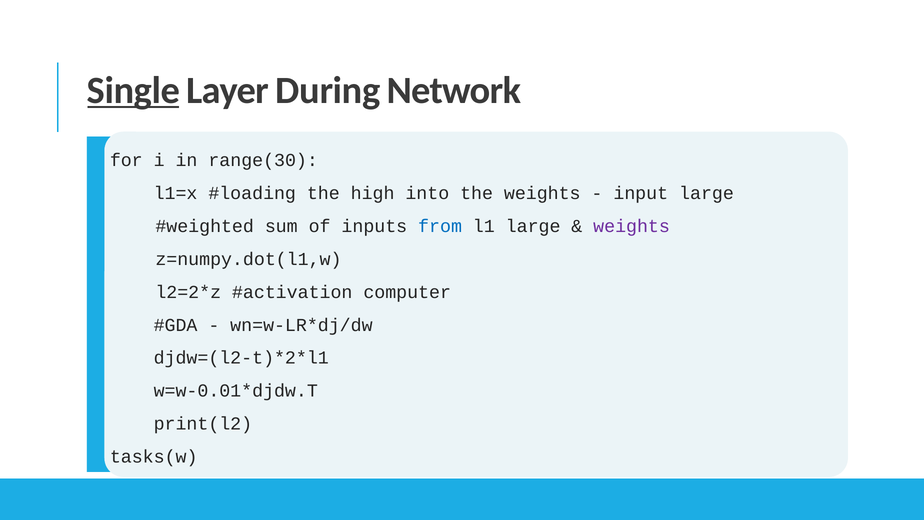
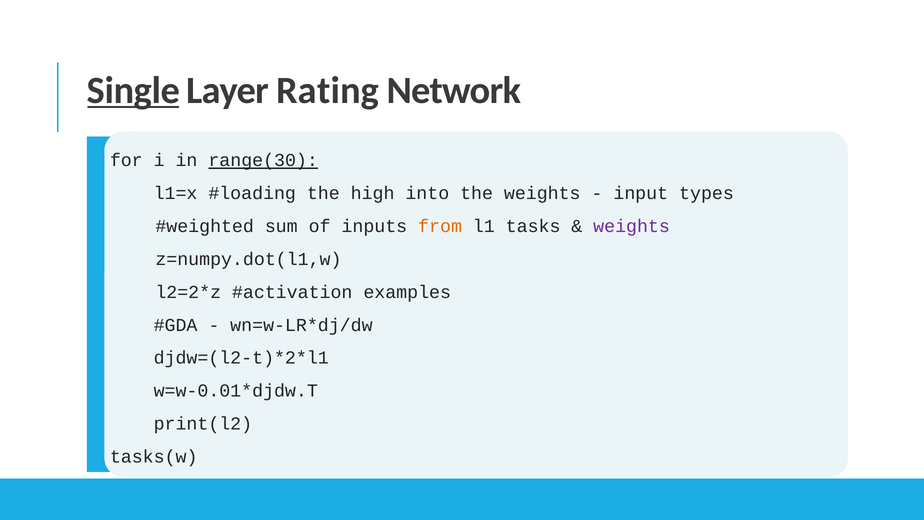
During: During -> Rating (328, 90)
range(30 underline: none -> present (263, 160)
input large: large -> types (706, 193)
from colour: blue -> orange (440, 226)
l1 large: large -> tasks (533, 226)
computer: computer -> examples (407, 292)
